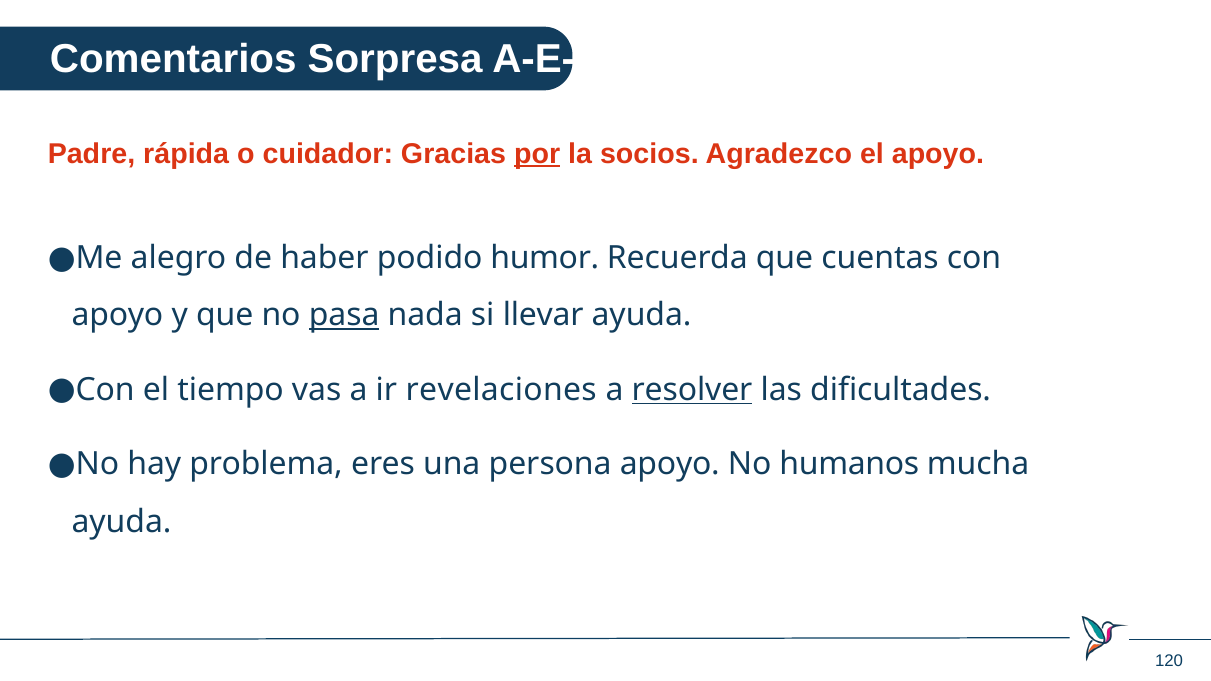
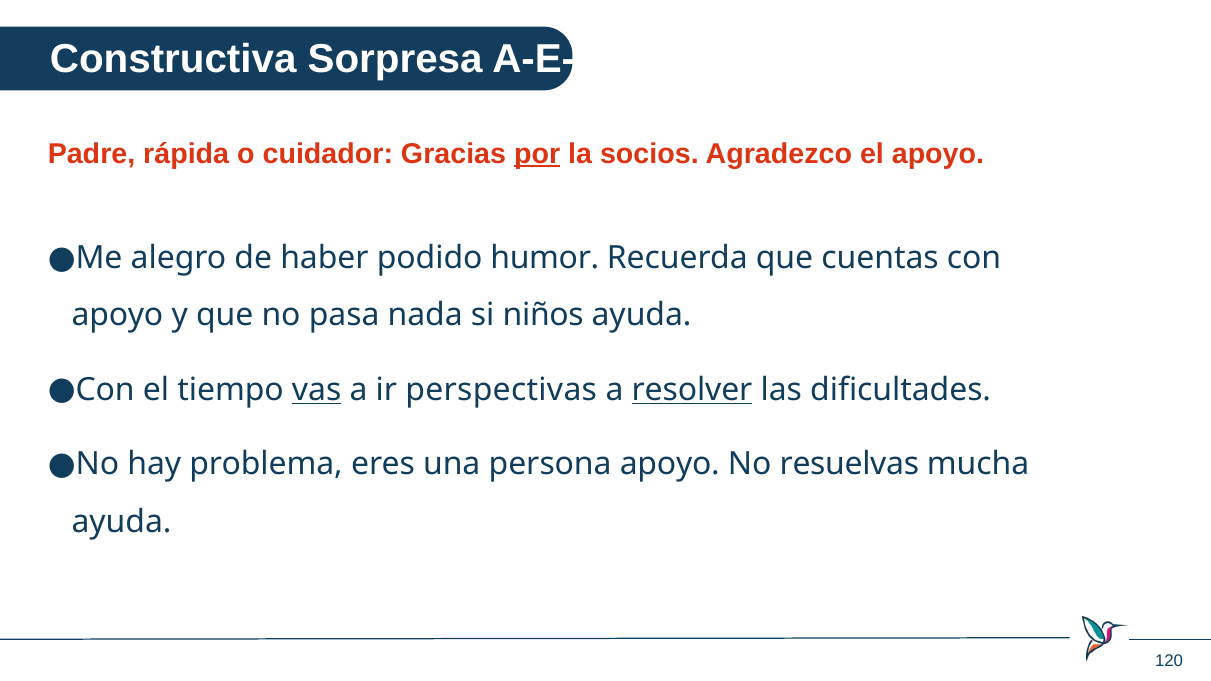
Comentarios: Comentarios -> Constructiva (173, 59)
pasa underline: present -> none (344, 316)
llevar: llevar -> niños (543, 316)
vas underline: none -> present (317, 390)
revelaciones: revelaciones -> perspectivas (501, 390)
humanos: humanos -> resuelvas (849, 464)
